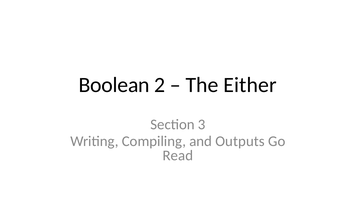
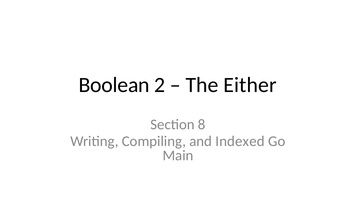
3: 3 -> 8 (202, 125)
Outputs: Outputs -> Indexed (240, 141)
Read: Read -> Main (178, 156)
